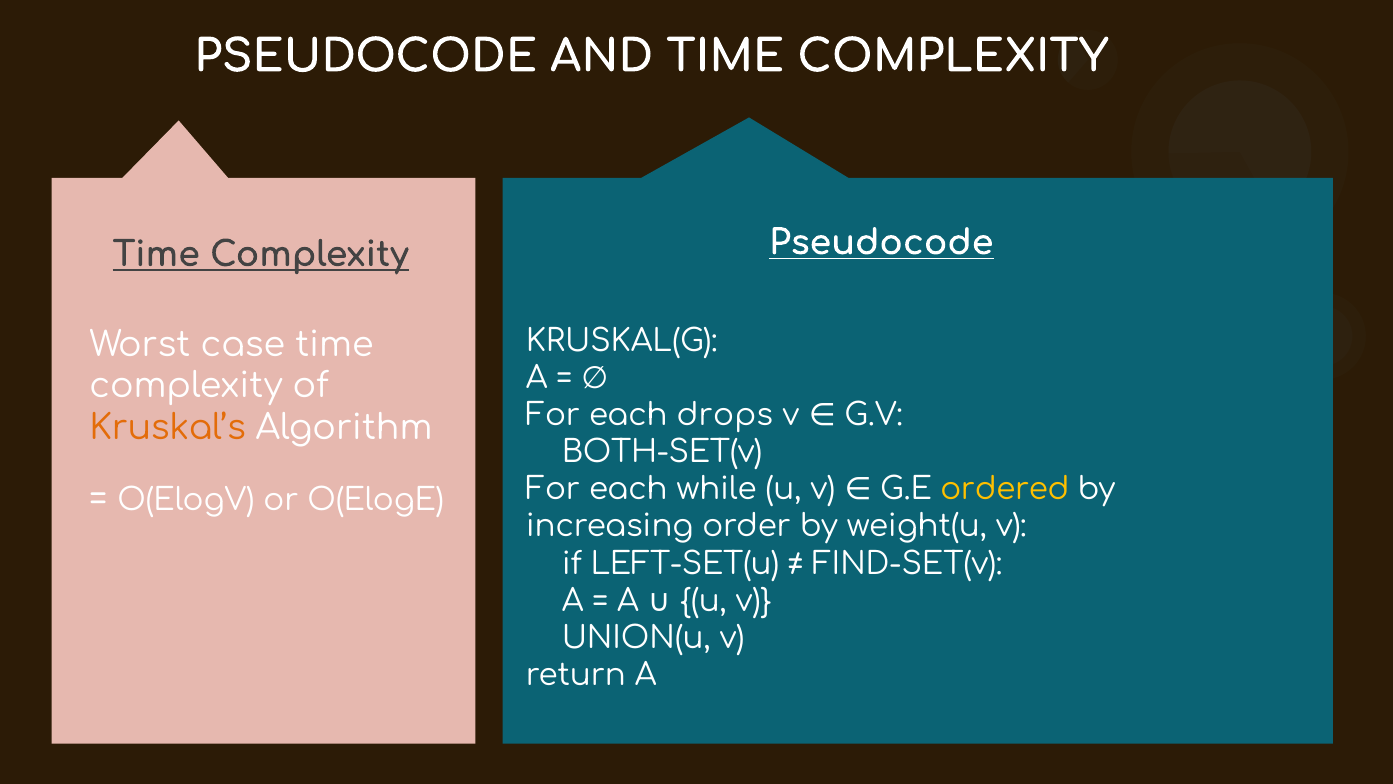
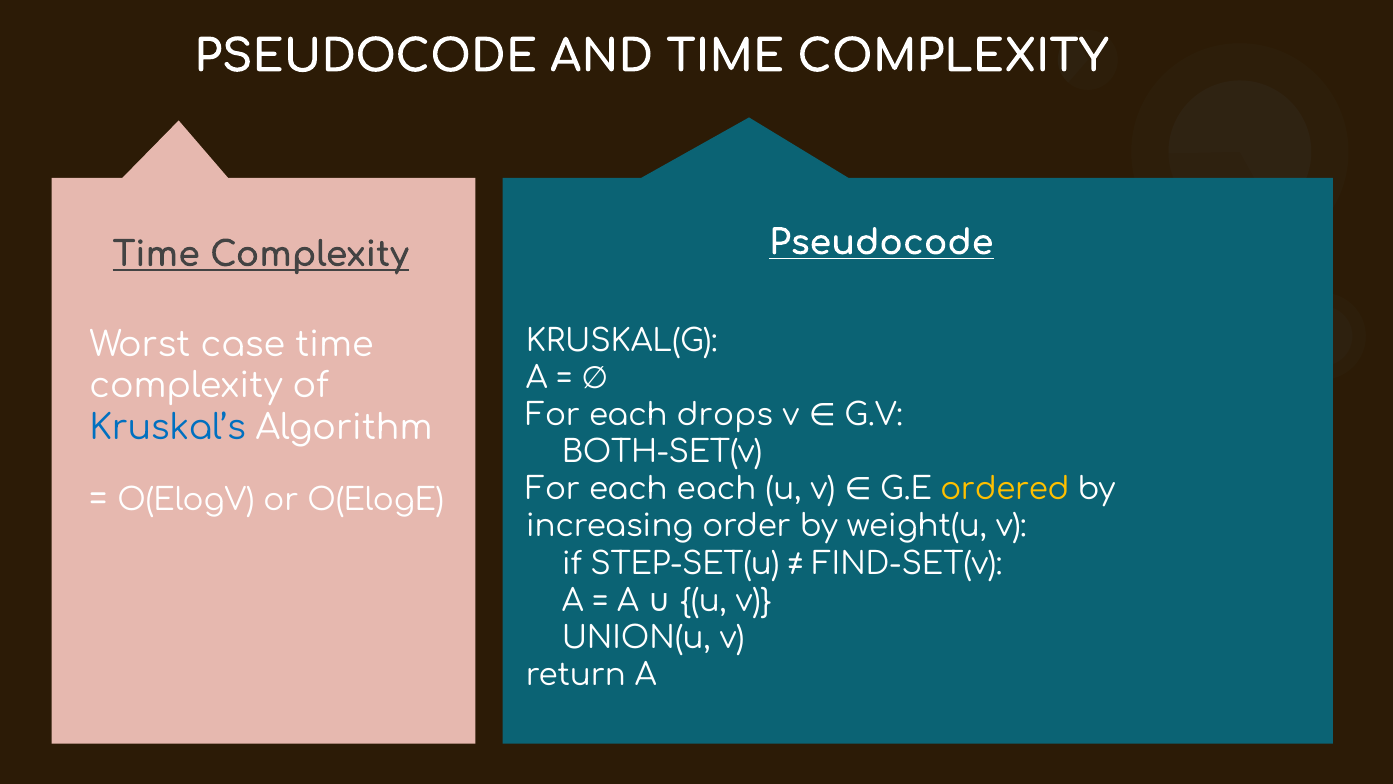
Kruskal’s colour: orange -> blue (168, 428)
each while: while -> each (717, 489)
LEFT-SET(u: LEFT-SET(u -> STEP-SET(u (685, 564)
